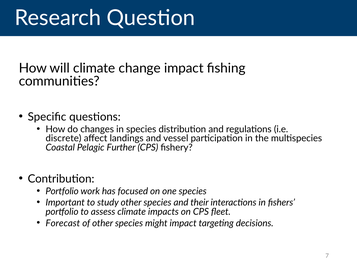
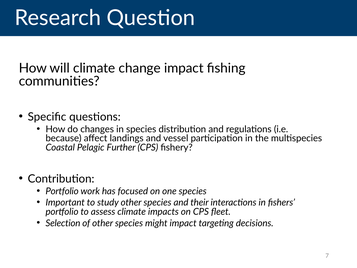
discrete: discrete -> because (64, 138)
Forecast: Forecast -> Selection (63, 223)
